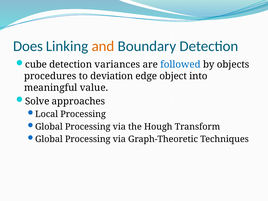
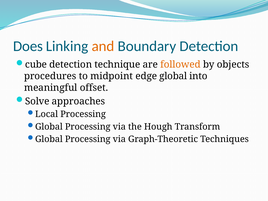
variances: variances -> technique (117, 65)
followed colour: blue -> orange (180, 65)
deviation: deviation -> midpoint (112, 76)
edge object: object -> global (173, 76)
value: value -> offset (94, 88)
